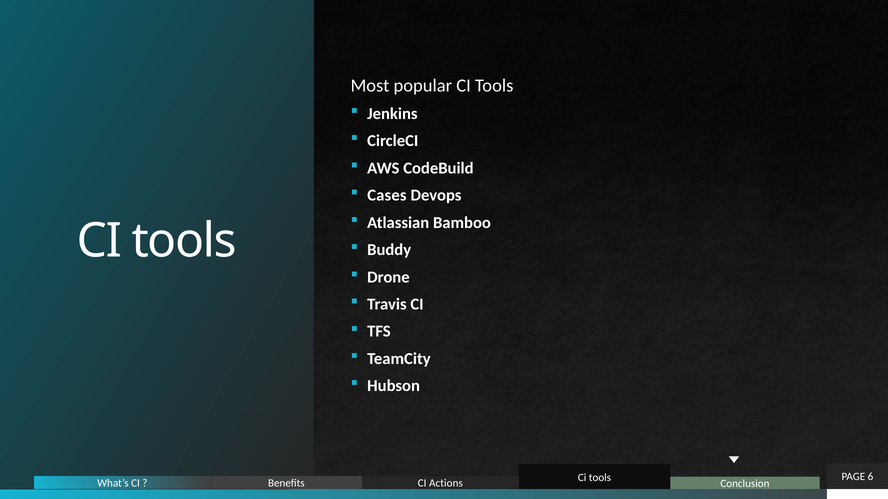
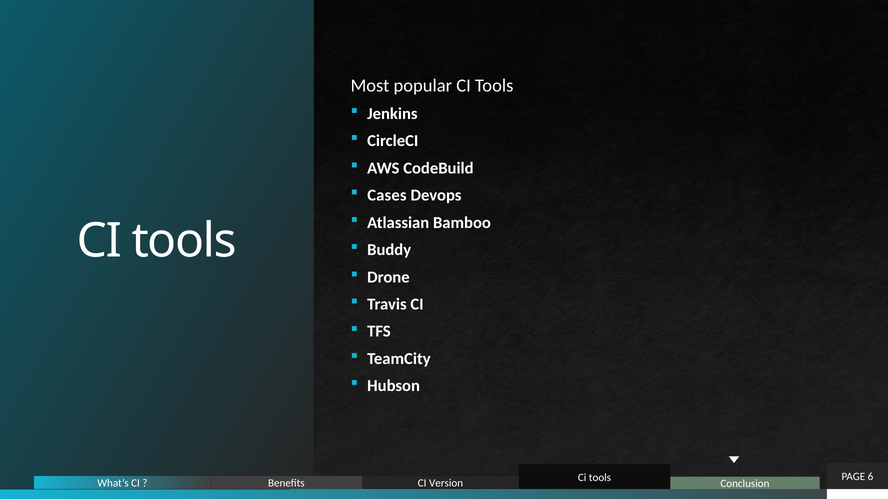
Actions: Actions -> Version (446, 483)
